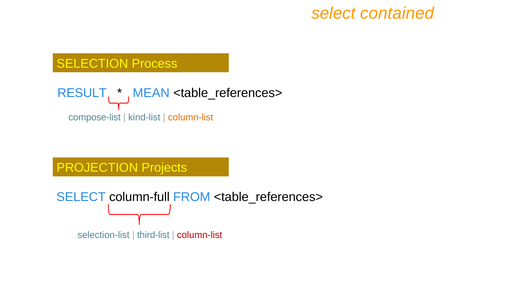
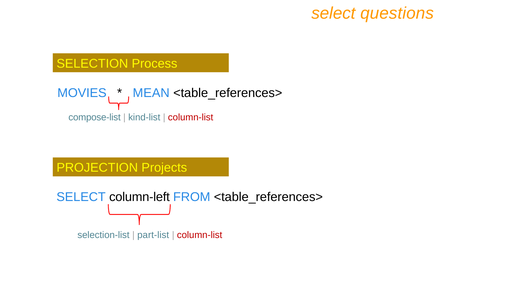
contained: contained -> questions (397, 13)
RESULT: RESULT -> MOVIES (82, 93)
column-list colour: orange -> red (191, 117)
column-full: column-full -> column-left (139, 197)
third-list: third-list -> part-list (153, 235)
